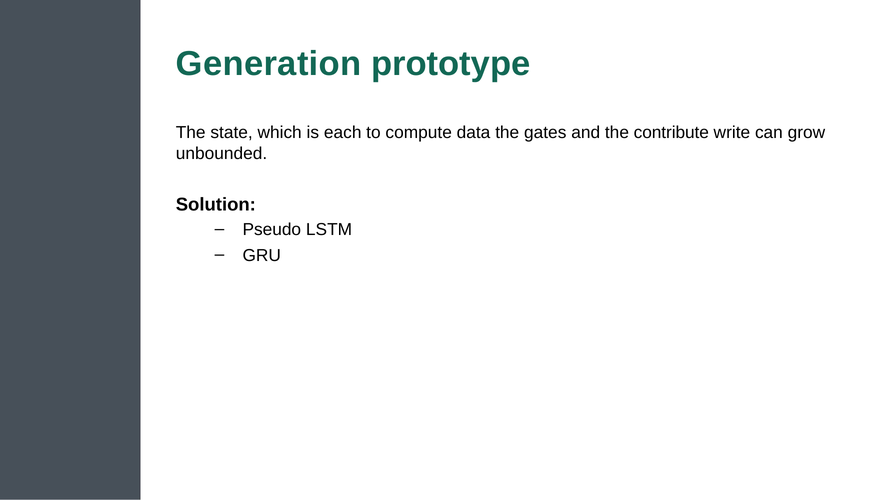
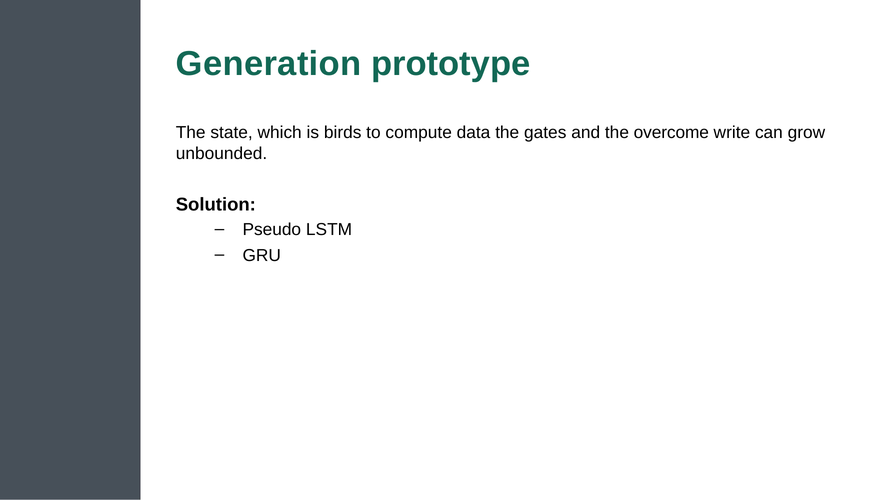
each: each -> birds (343, 133)
contribute: contribute -> overcome (671, 133)
